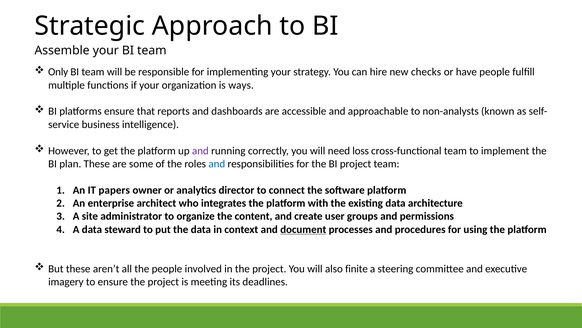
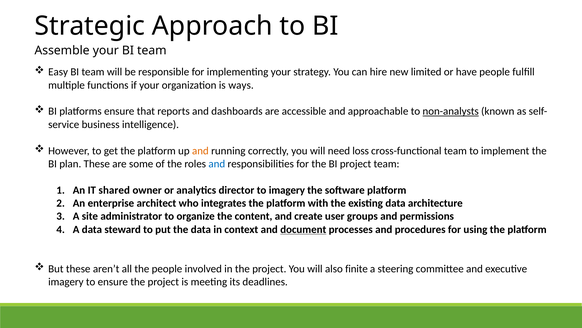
Only: Only -> Easy (58, 72)
checks: checks -> limited (426, 72)
non-analysts underline: none -> present (451, 111)
and colour: purple -> orange (200, 150)
papers: papers -> shared (114, 190)
to connect: connect -> imagery (287, 190)
